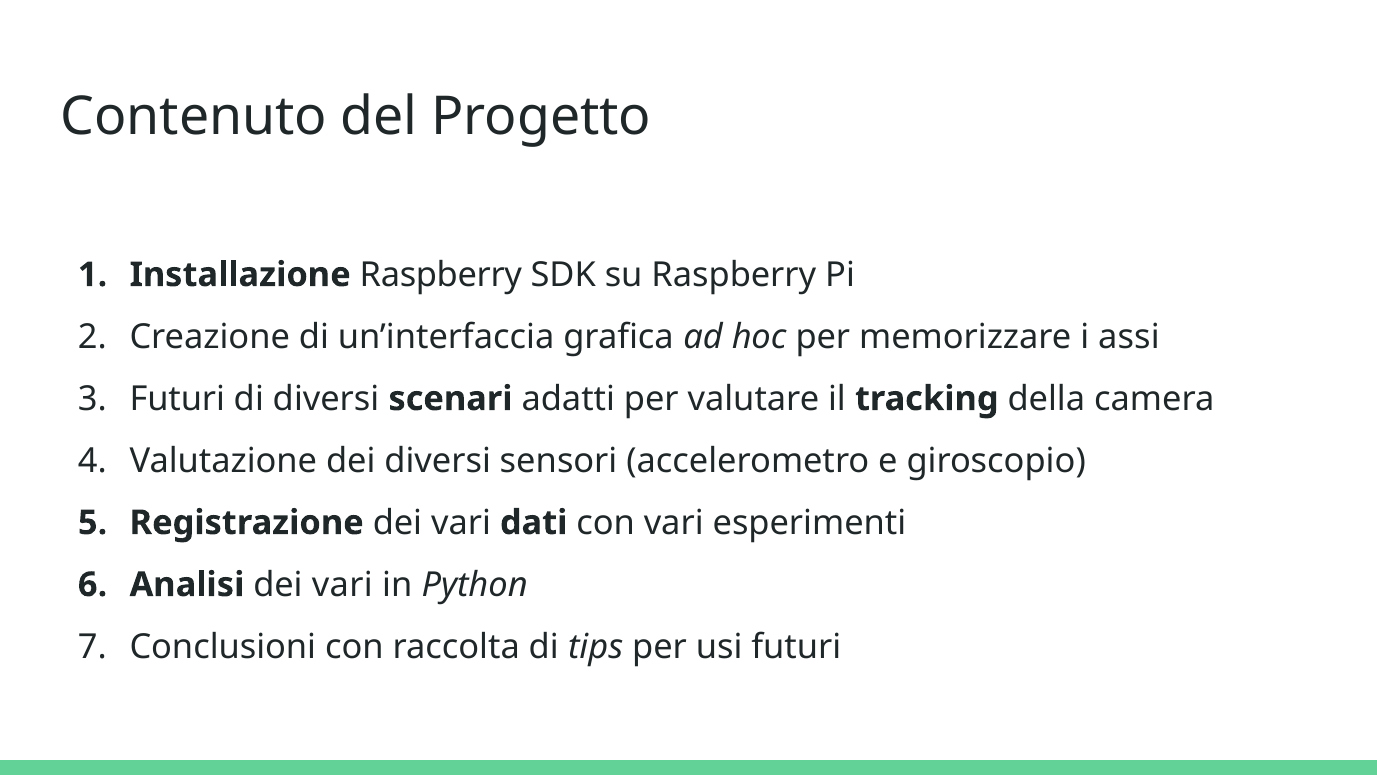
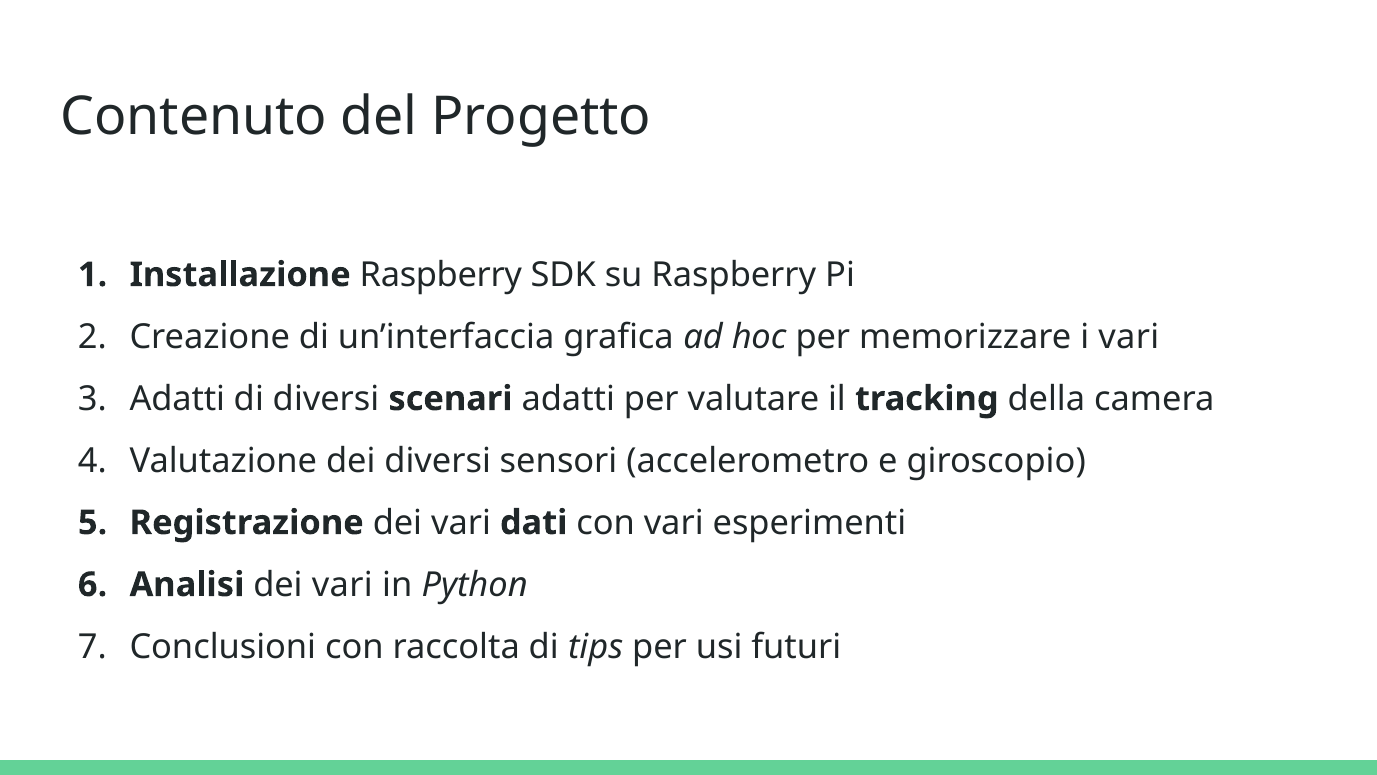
i assi: assi -> vari (1129, 337)
Futuri: Futuri -> Adatti (177, 399)
